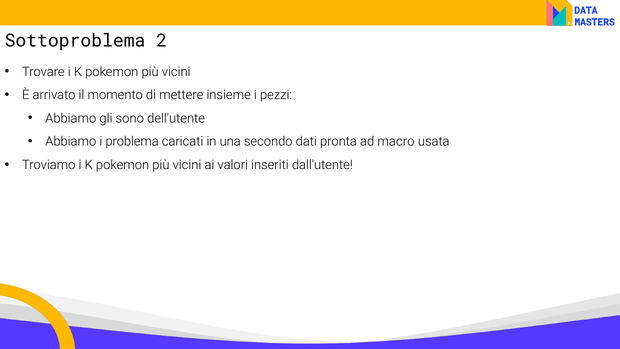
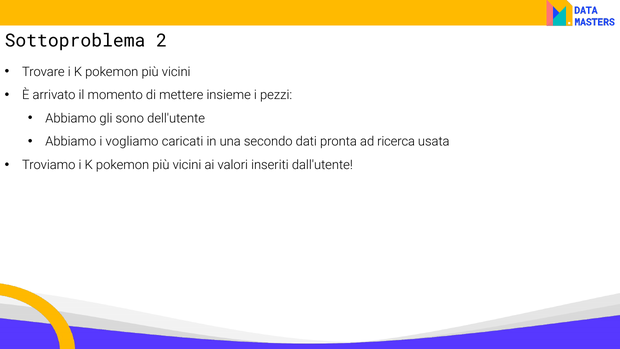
problema: problema -> vogliamo (132, 142)
macro: macro -> ricerca (396, 142)
